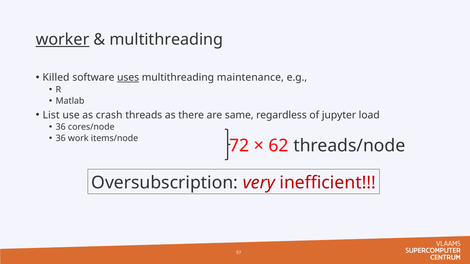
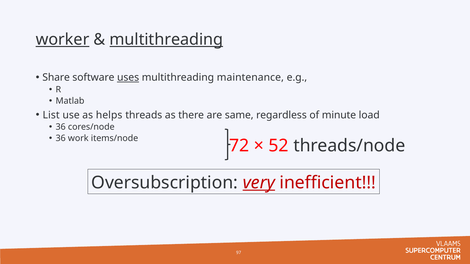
multithreading underline: none -> present (166, 40)
Killed: Killed -> Share (56, 78)
crash: crash -> helps (109, 115)
jupyter: jupyter -> minute (339, 115)
62: 62 -> 52 (279, 146)
very underline: none -> present (259, 183)
